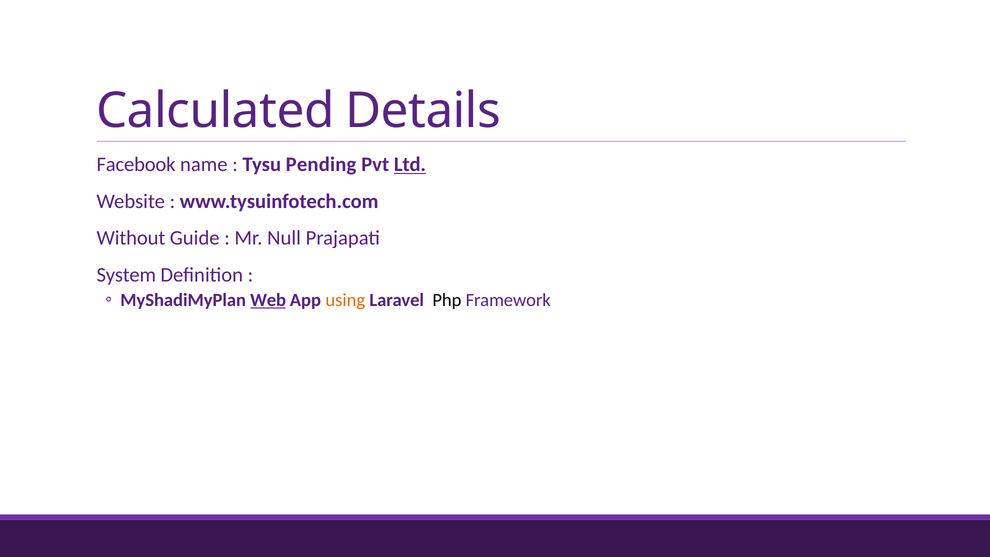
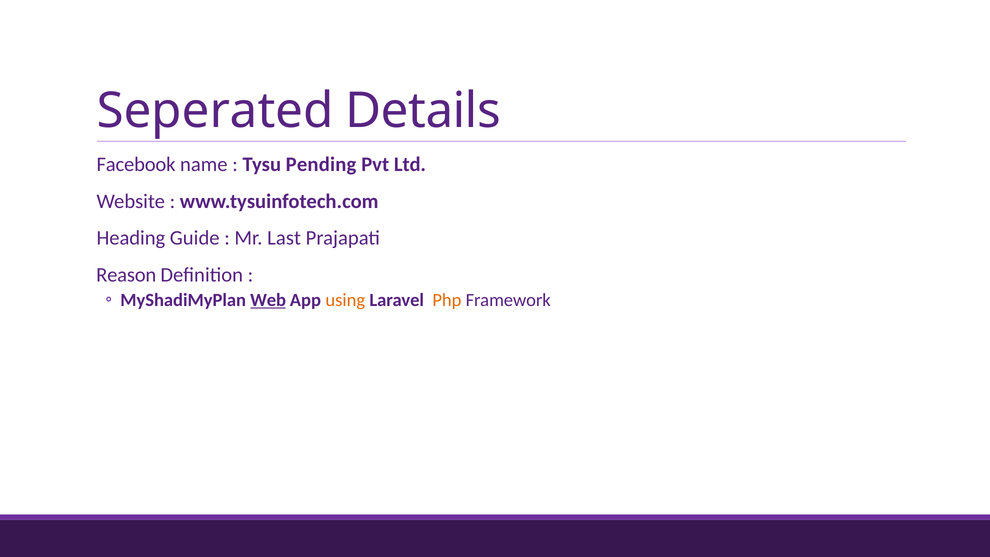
Calculated: Calculated -> Seperated (215, 111)
Ltd underline: present -> none (410, 165)
Without: Without -> Heading (131, 238)
Null: Null -> Last (284, 238)
System: System -> Reason (126, 275)
Php colour: black -> orange (447, 300)
